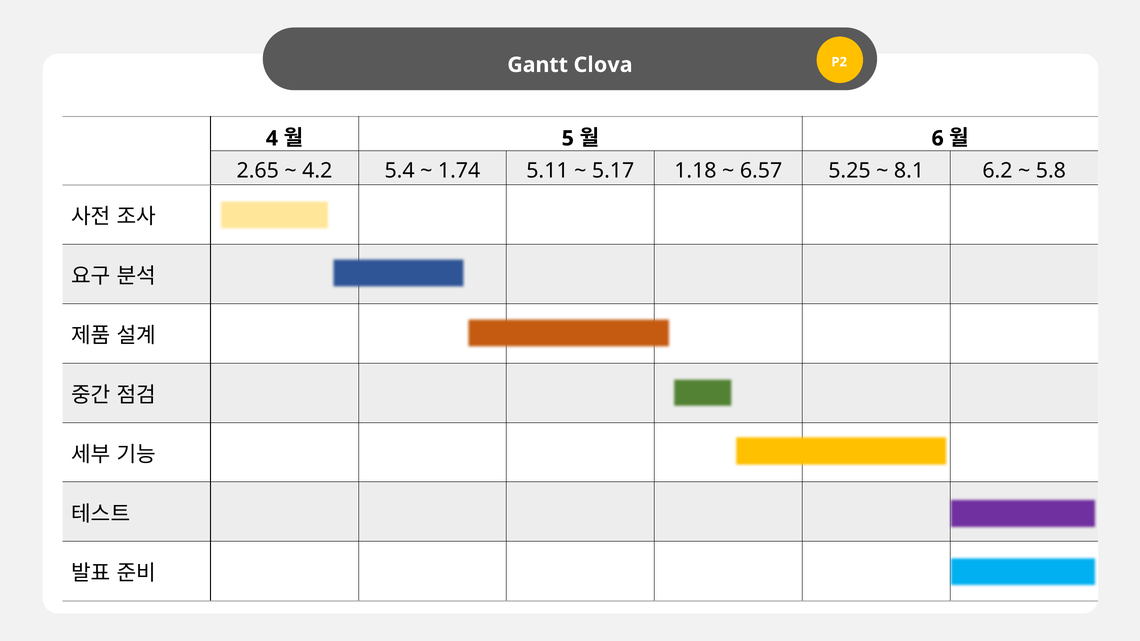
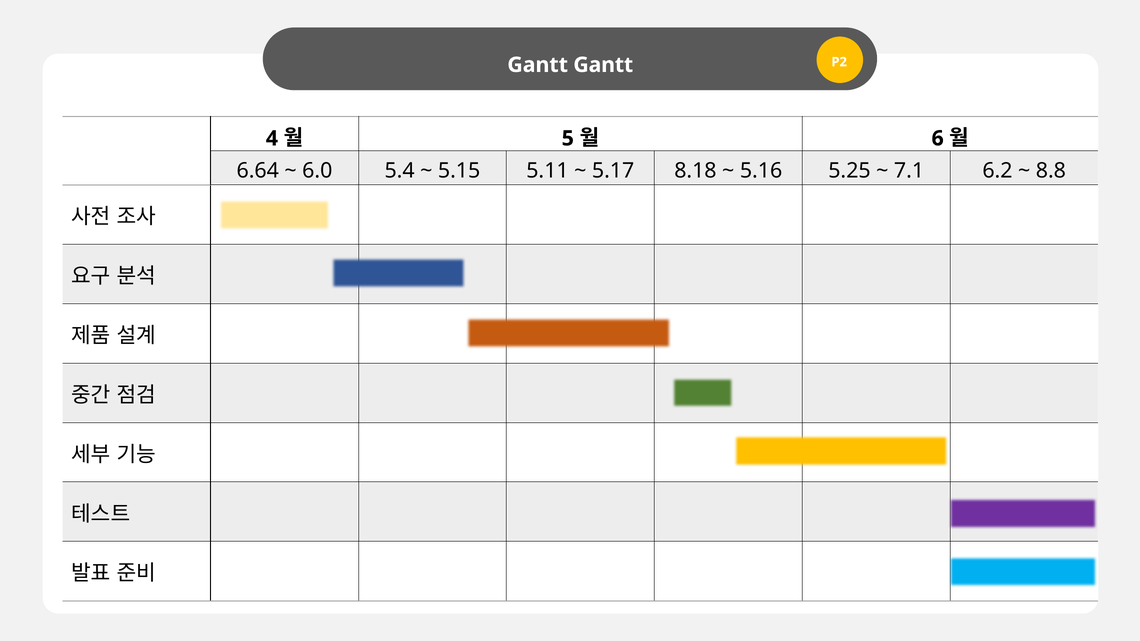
Gantt Clova: Clova -> Gantt (603, 65)
2.65: 2.65 -> 6.64 (258, 171)
4.2: 4.2 -> 6.0 (317, 171)
1.74: 1.74 -> 5.15 (459, 171)
1.18: 1.18 -> 8.18 (695, 171)
6.57: 6.57 -> 5.16 (761, 171)
8.1: 8.1 -> 7.1 (909, 171)
5.8: 5.8 -> 8.8 (1051, 171)
